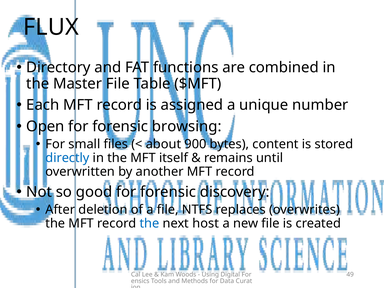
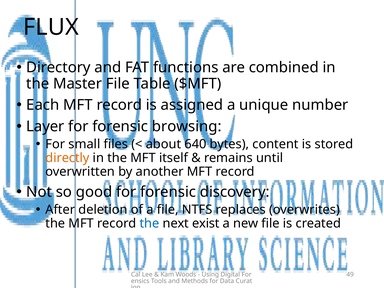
Open: Open -> Layer (45, 126)
900: 900 -> 640 (195, 144)
directly colour: blue -> orange (67, 158)
host: host -> exist (206, 223)
